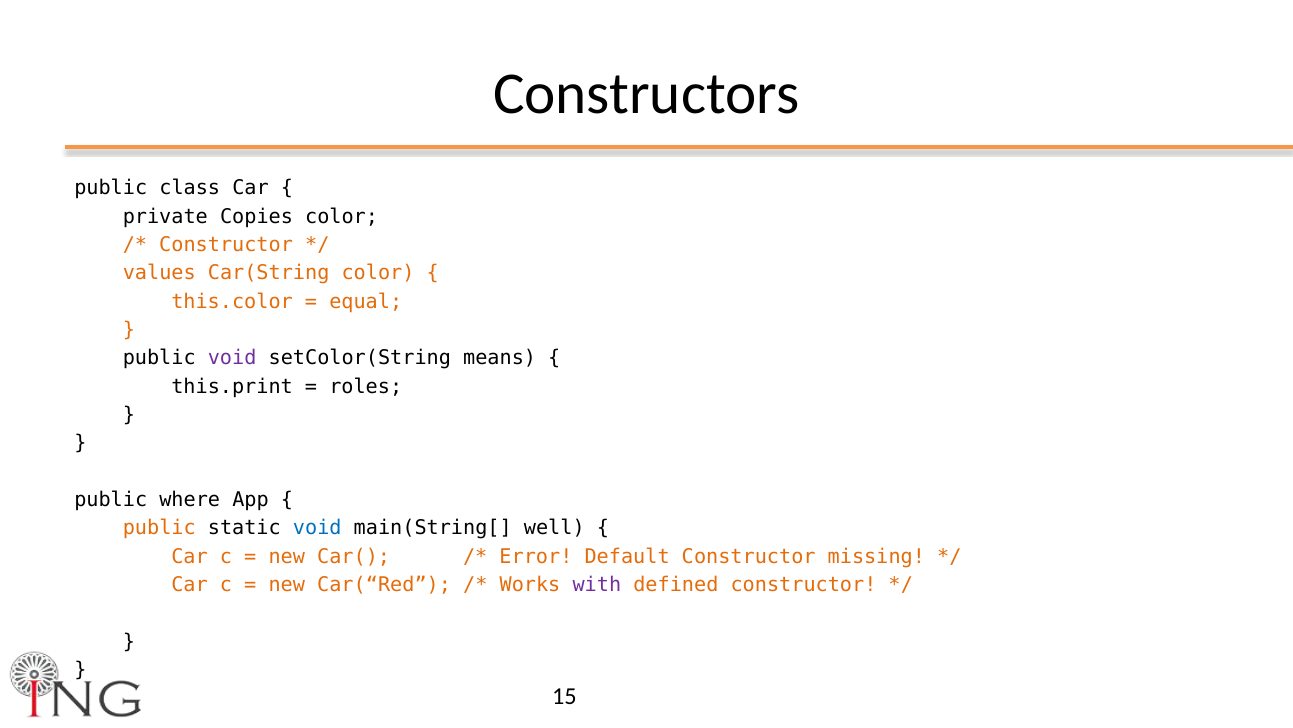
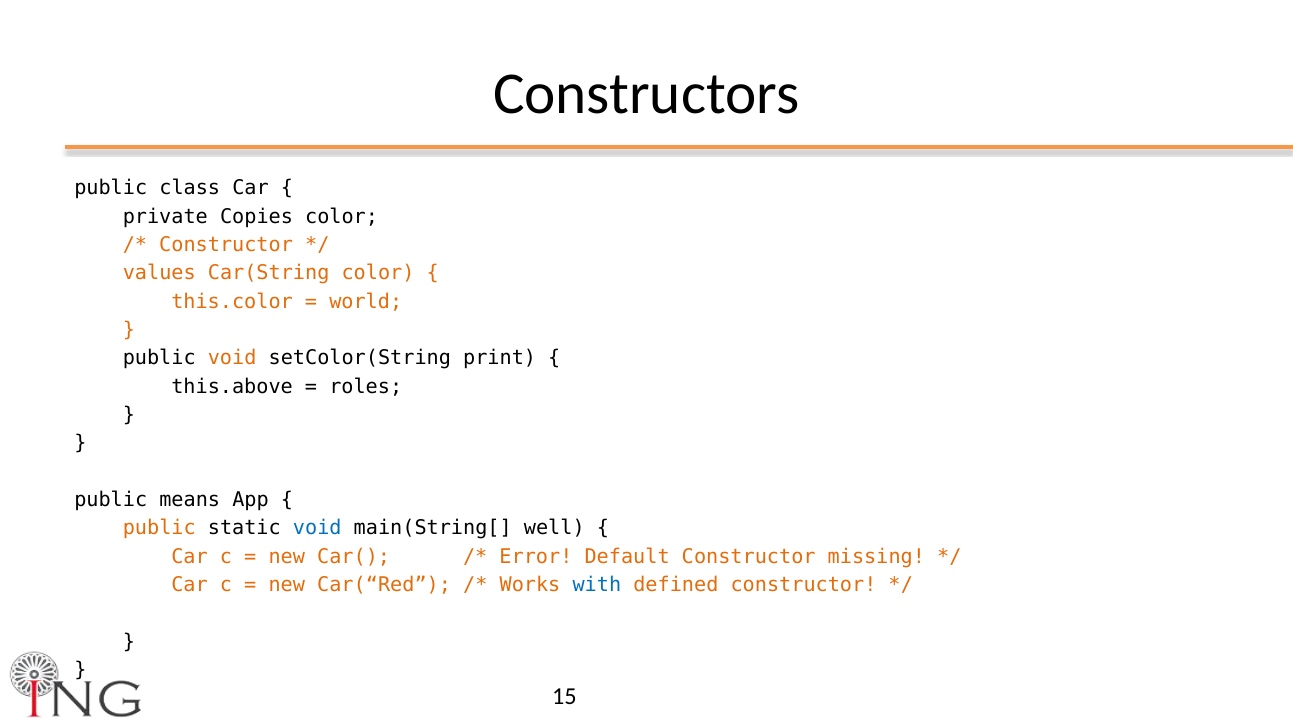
equal: equal -> world (366, 301)
void colour: purple -> orange (232, 358)
means: means -> print (500, 358)
this.print: this.print -> this.above (232, 386)
where: where -> means (190, 499)
with colour: purple -> blue (597, 584)
